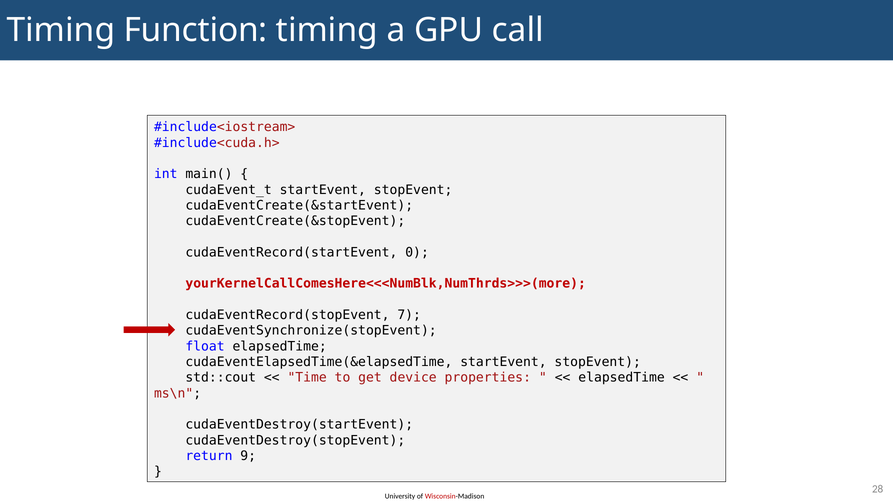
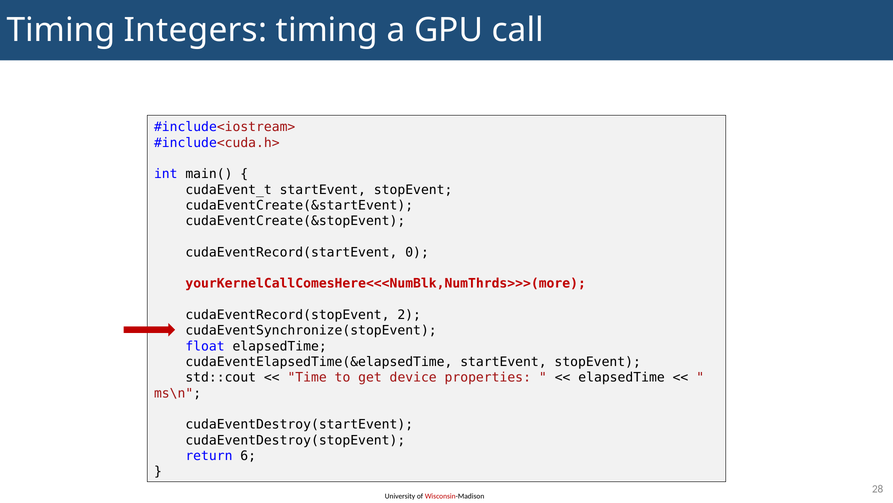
Function: Function -> Integers (195, 30)
7: 7 -> 2 (409, 315)
9: 9 -> 6 (248, 455)
